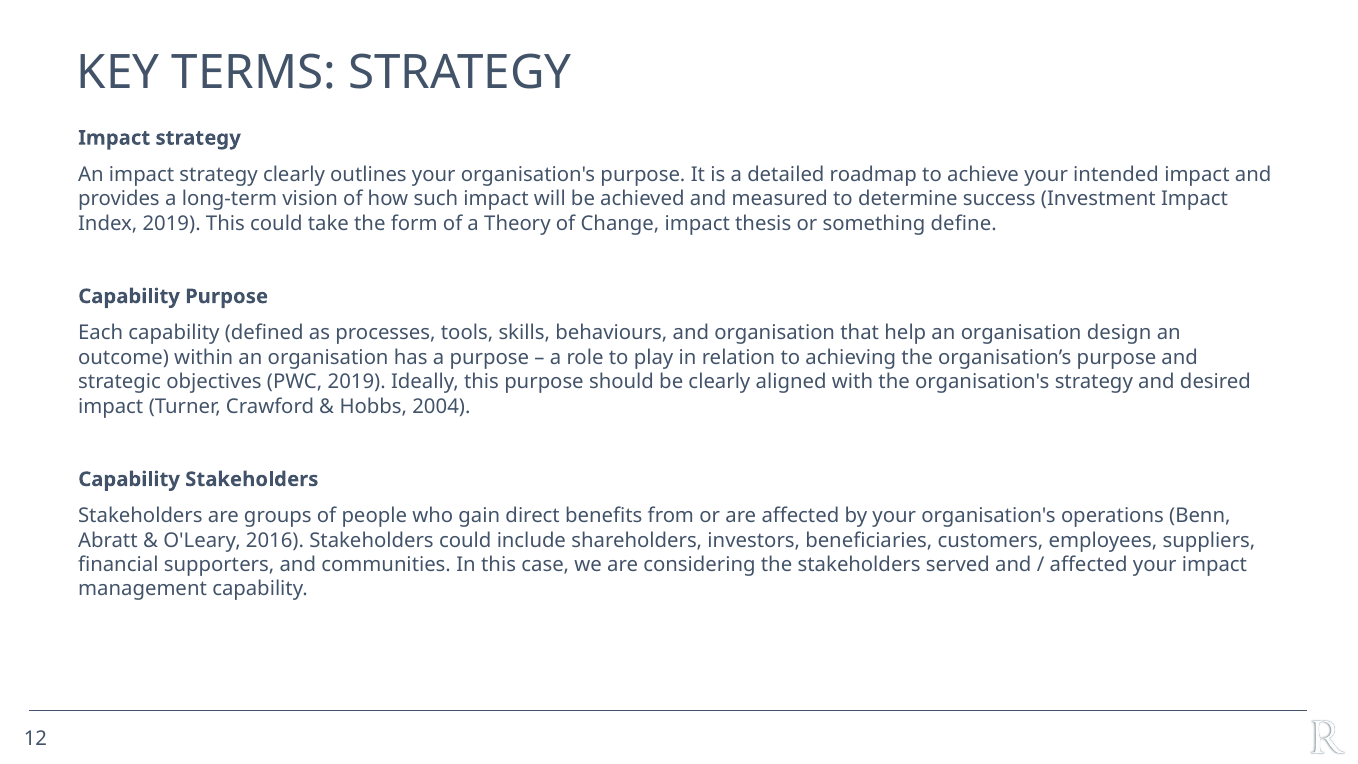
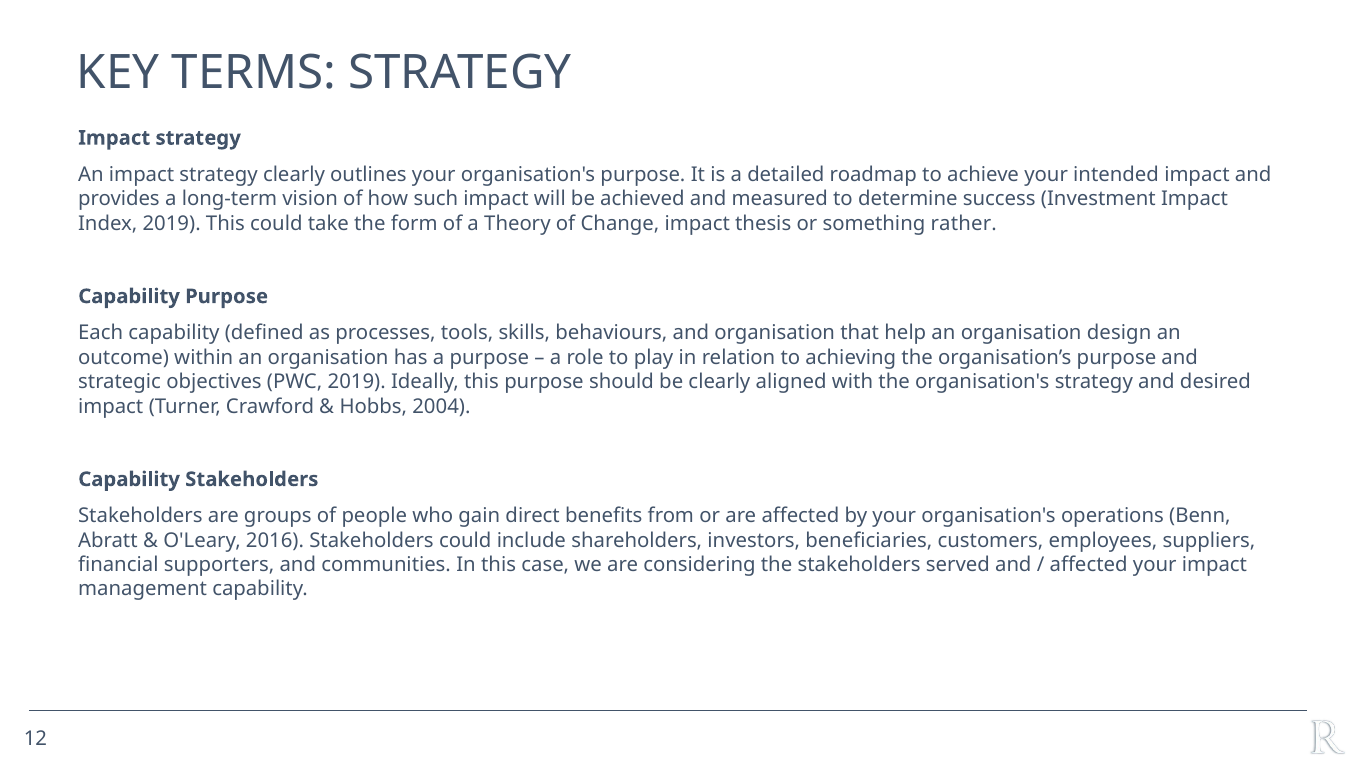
define: define -> rather (964, 223)
